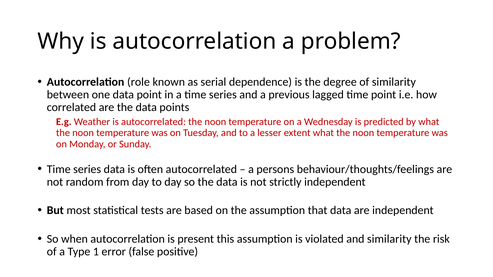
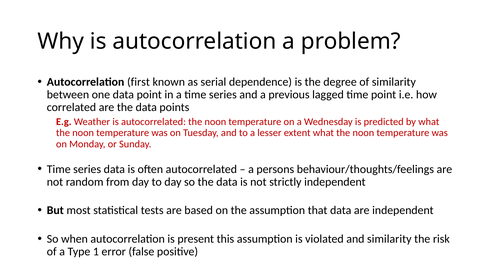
role: role -> first (138, 82)
